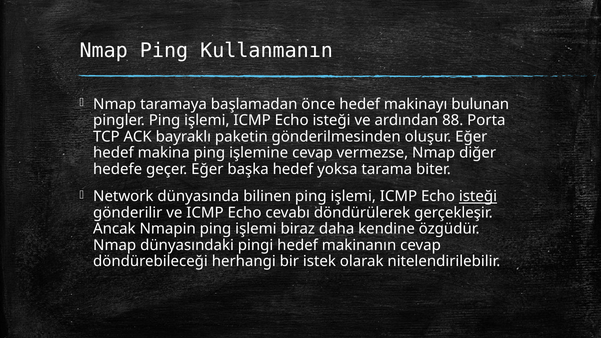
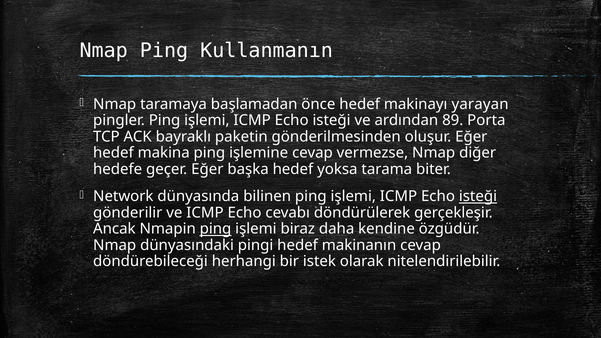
bulunan: bulunan -> yarayan (480, 104)
88: 88 -> 89 (453, 120)
ping underline: none -> present (216, 229)
